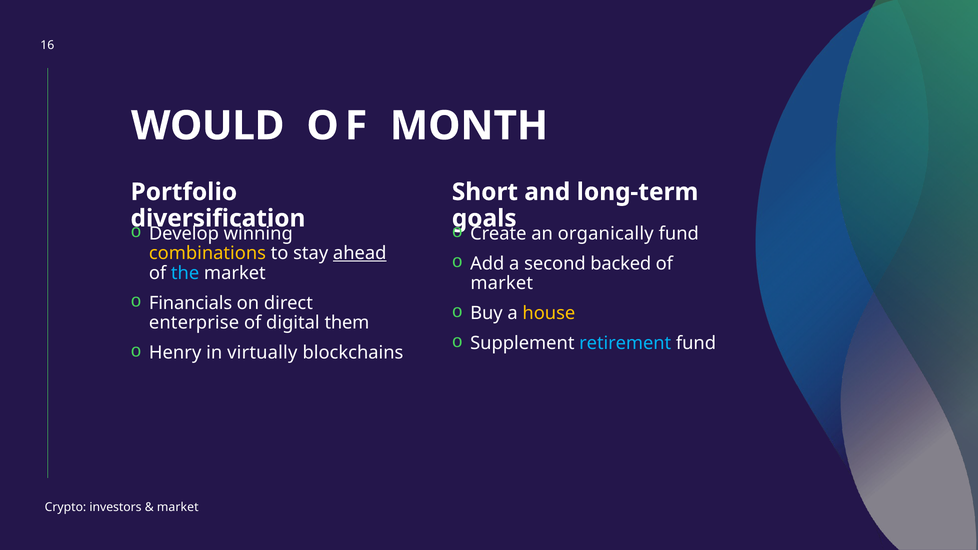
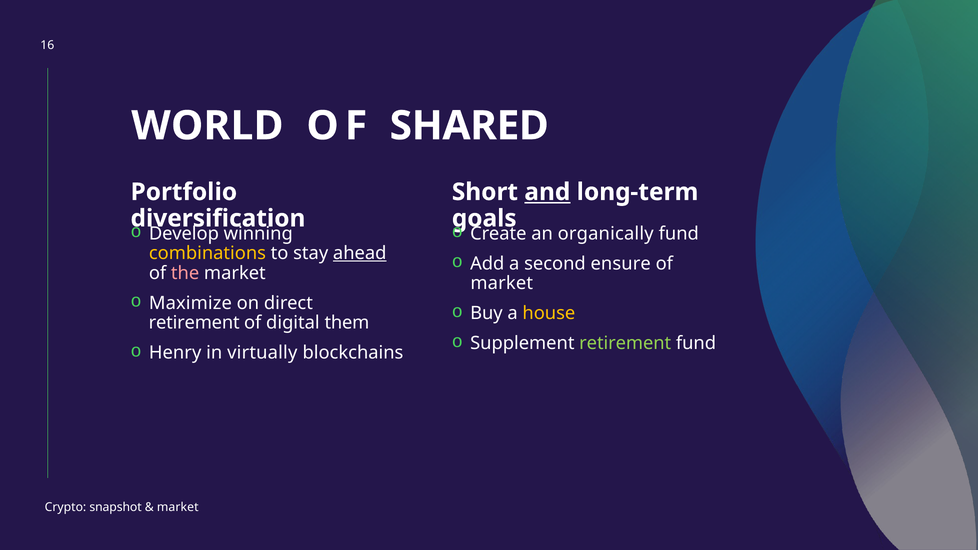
WOULD: WOULD -> WORLD (207, 126)
MONTH: MONTH -> SHARED (469, 126)
and underline: none -> present (547, 192)
backed: backed -> ensure (621, 264)
the colour: light blue -> pink (185, 273)
Financials: Financials -> Maximize (190, 303)
enterprise: enterprise -> retirement (194, 323)
retirement colour: light blue -> light green (625, 343)
investors: investors -> snapshot (116, 507)
